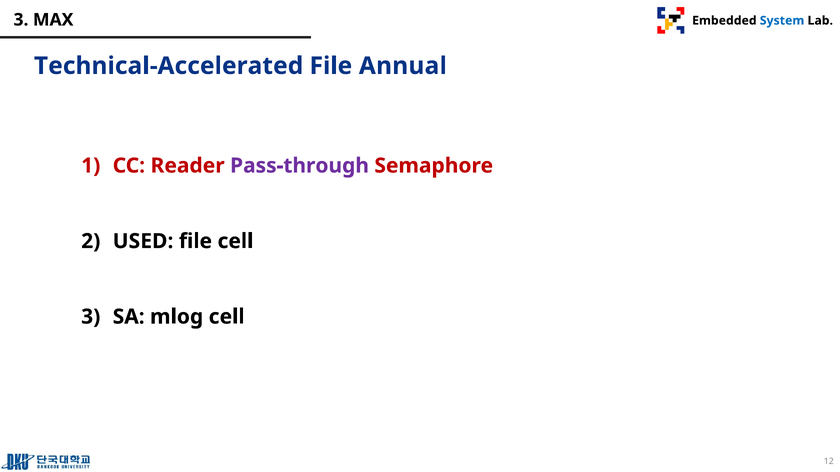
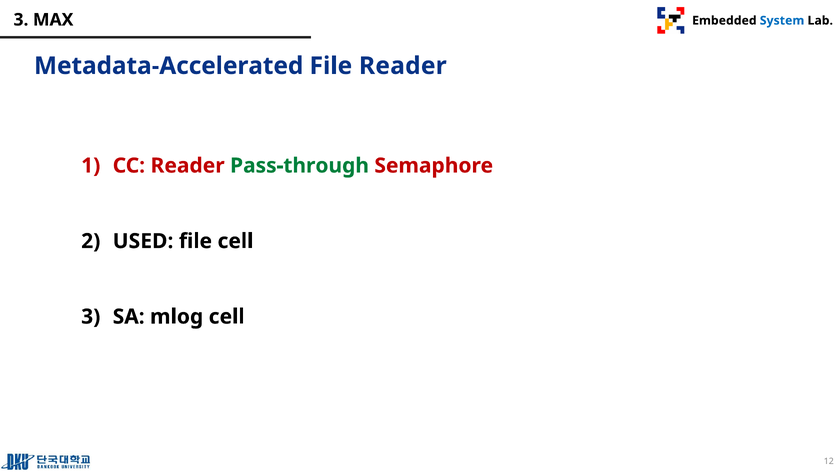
Technical-Accelerated: Technical-Accelerated -> Metadata-Accelerated (169, 66)
File Annual: Annual -> Reader (403, 66)
Pass-through colour: purple -> green (300, 166)
